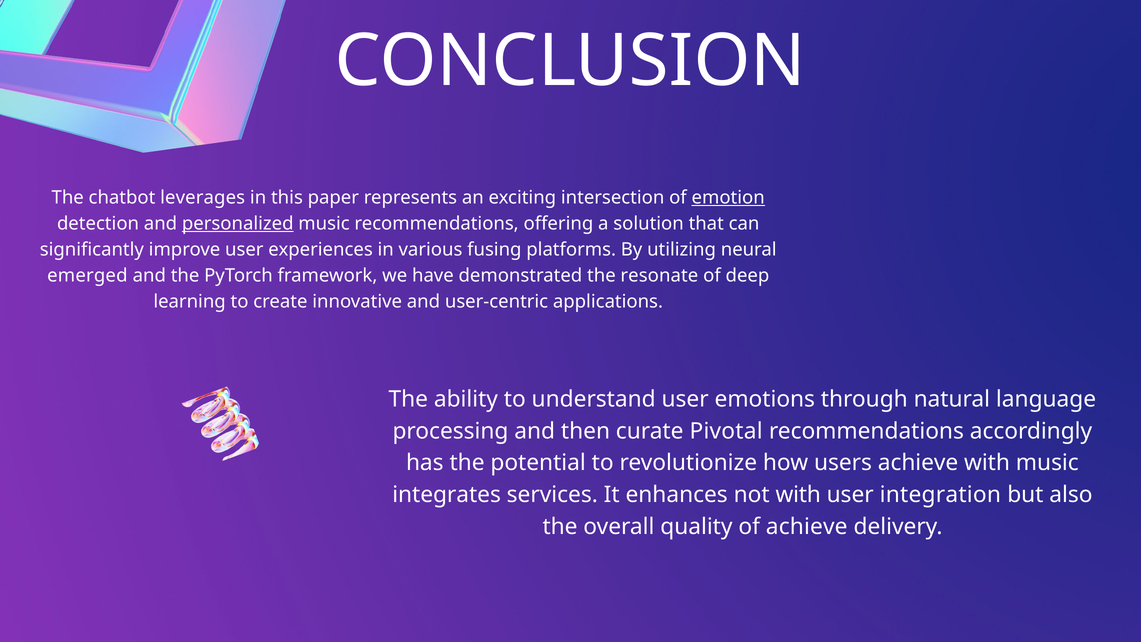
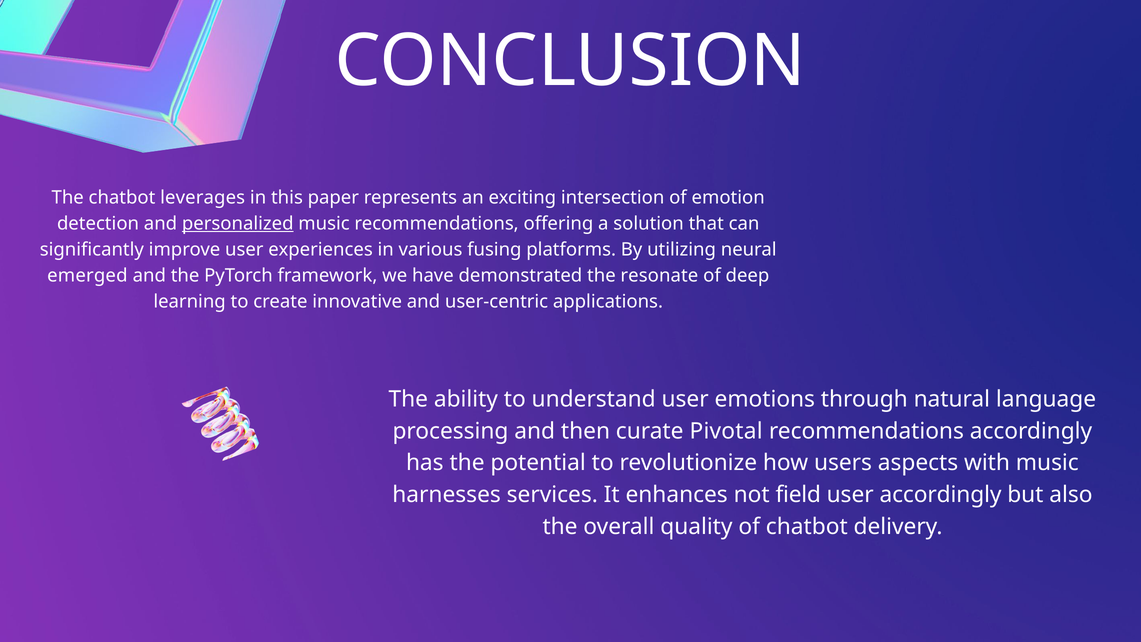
emotion underline: present -> none (728, 197)
users achieve: achieve -> aspects (918, 463)
integrates: integrates -> harnesses (447, 495)
not with: with -> field (798, 495)
user integration: integration -> accordingly (941, 495)
of achieve: achieve -> chatbot (807, 526)
